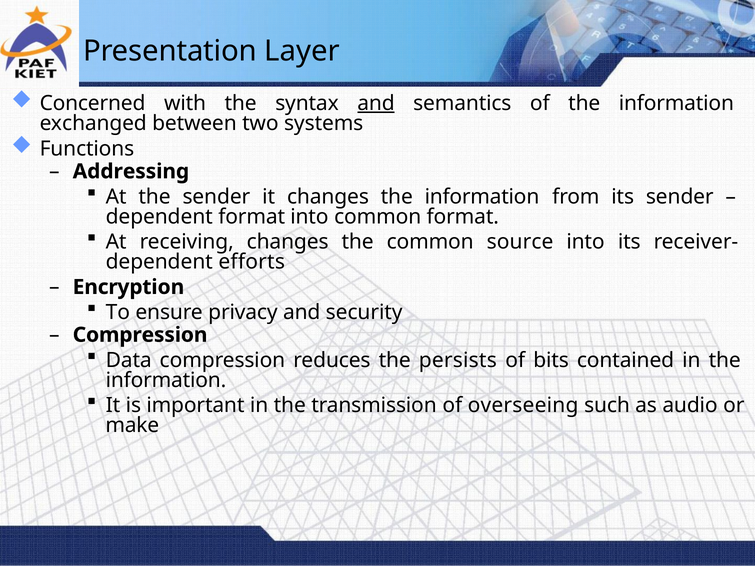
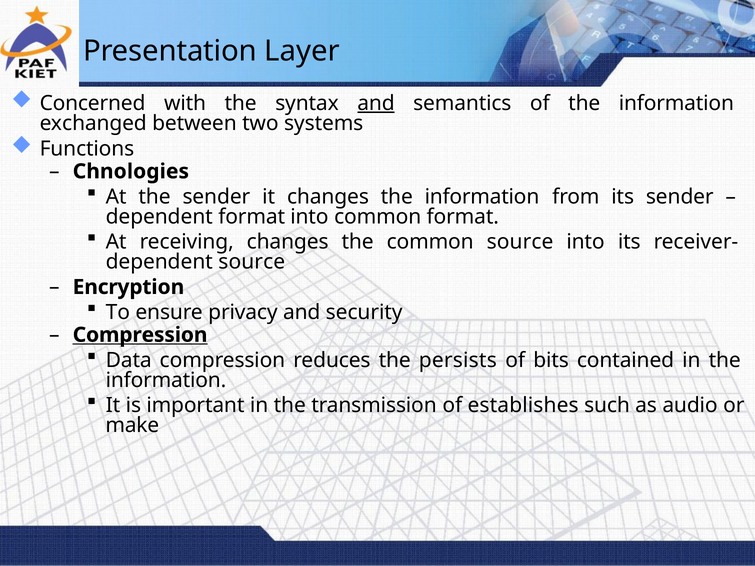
Addressing: Addressing -> Chnologies (131, 171)
dependent efforts: efforts -> source (252, 262)
Compression underline: none -> present (140, 335)
overseeing: overseeing -> establishes (523, 405)
